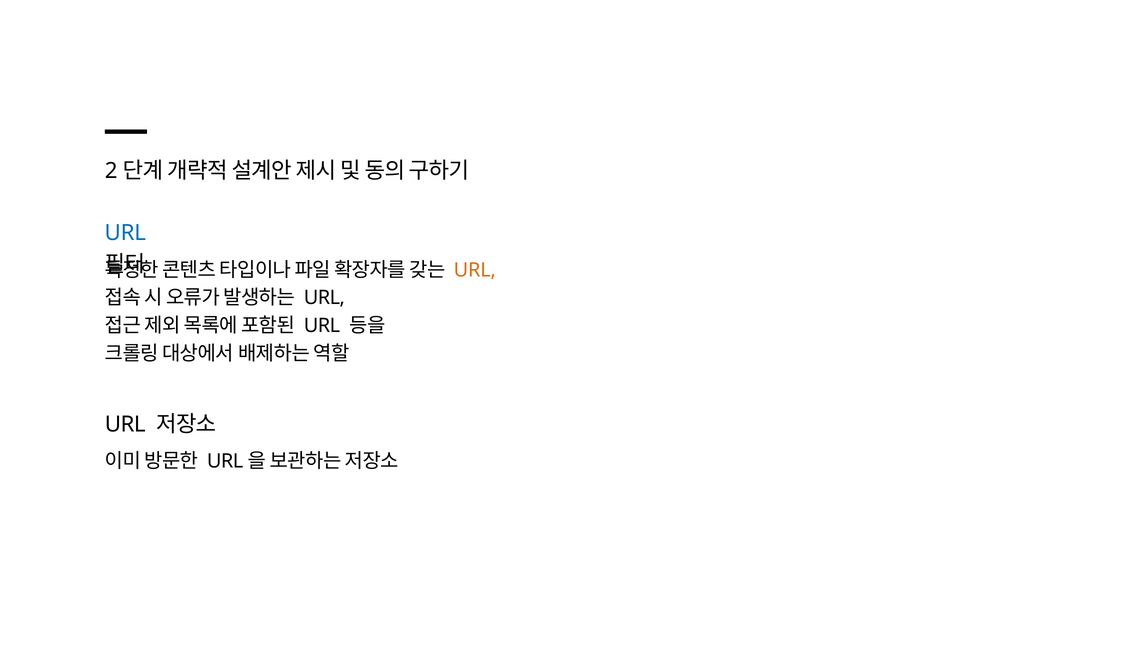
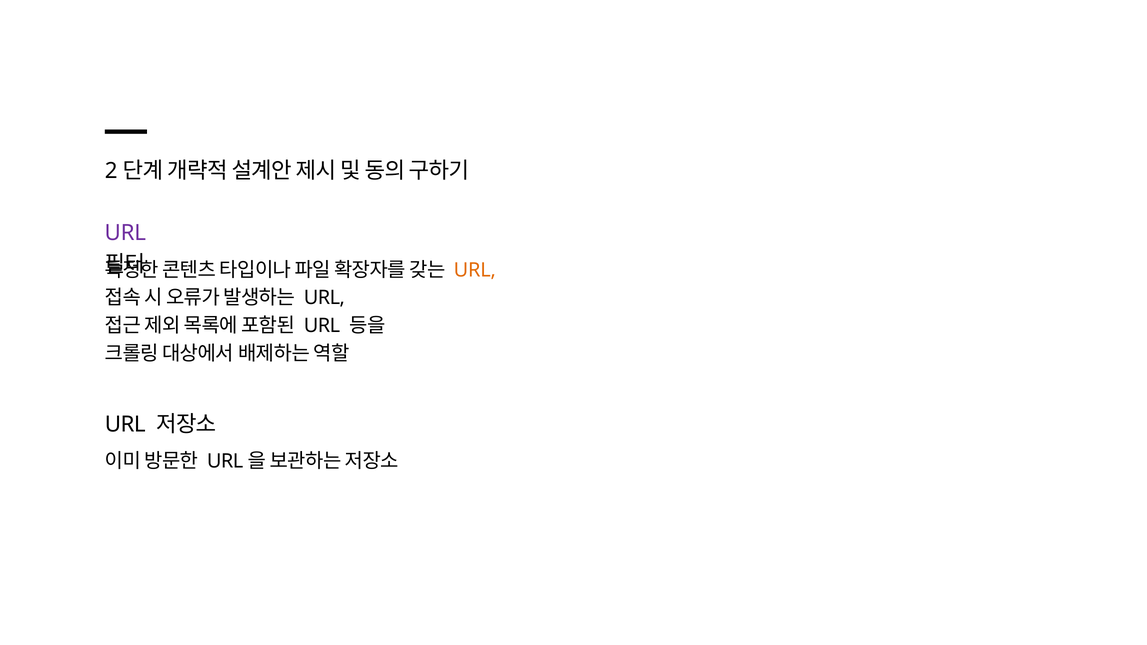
URL colour: blue -> purple (125, 233)
